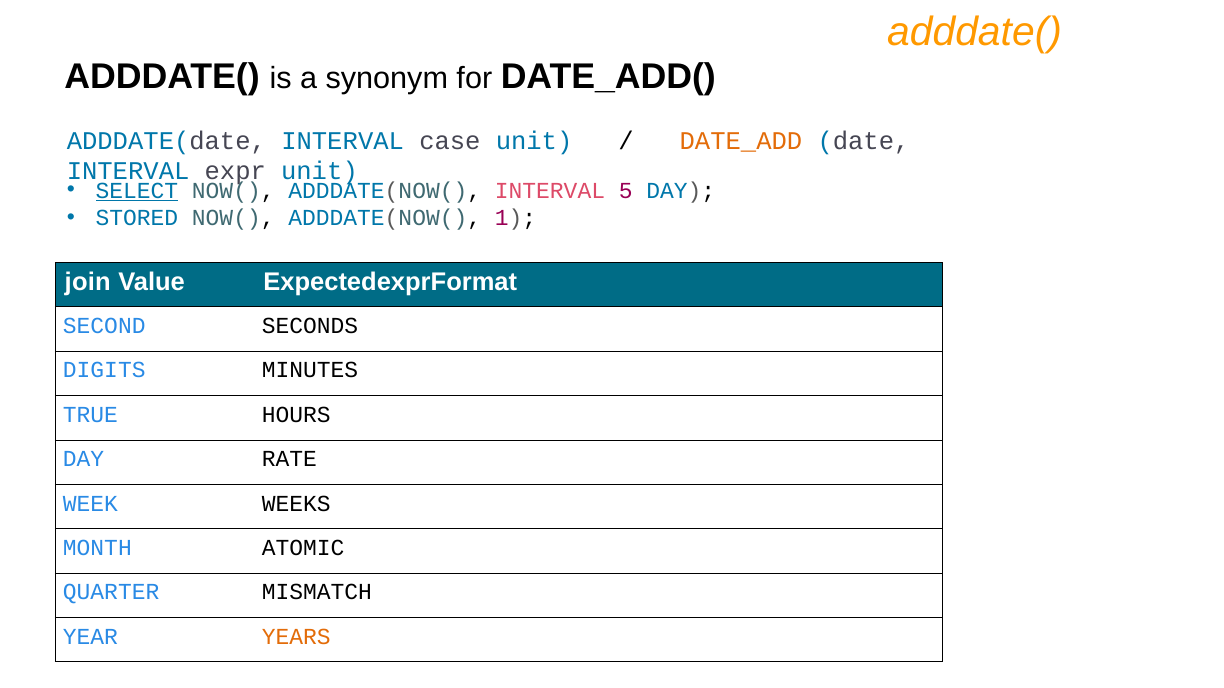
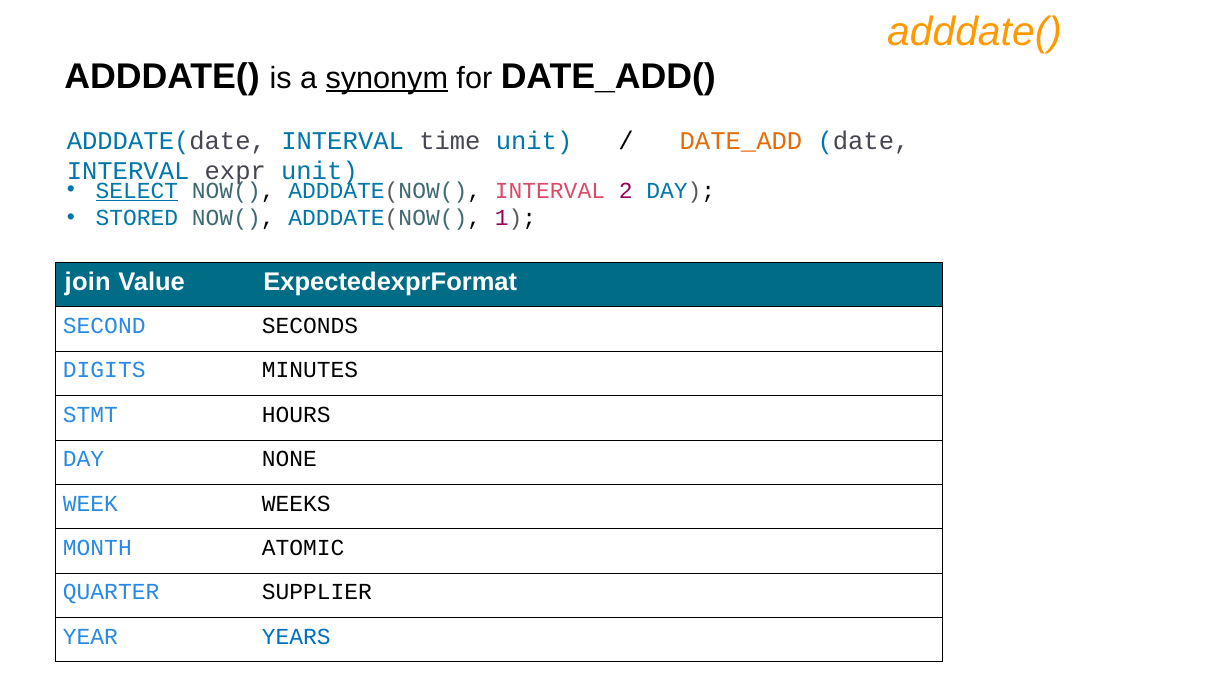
synonym underline: none -> present (387, 78)
case: case -> time (450, 141)
5: 5 -> 2 (626, 191)
TRUE: TRUE -> STMT (90, 415)
RATE: RATE -> NONE (289, 459)
MISMATCH: MISMATCH -> SUPPLIER (317, 593)
YEARS colour: orange -> blue (296, 637)
